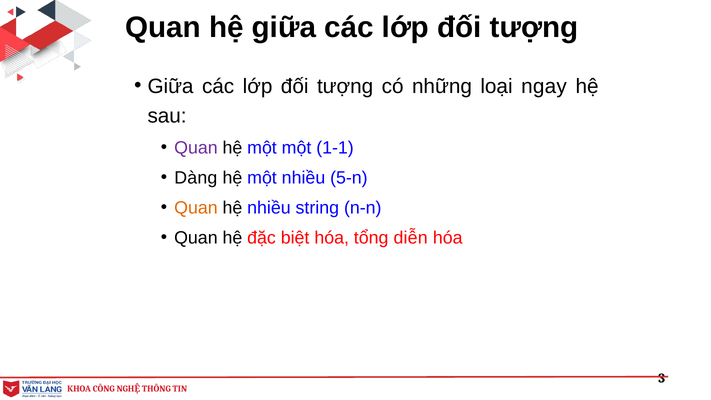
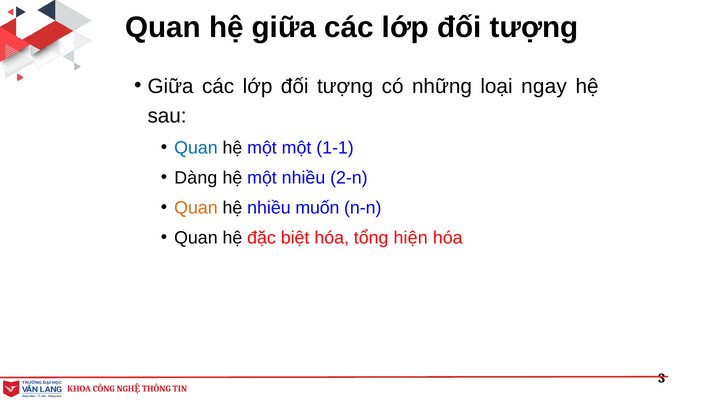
Quan colour: purple -> blue (196, 148)
5-n: 5-n -> 2-n (349, 178)
string: string -> muốn (317, 208)
diễn: diễn -> hiện (411, 238)
